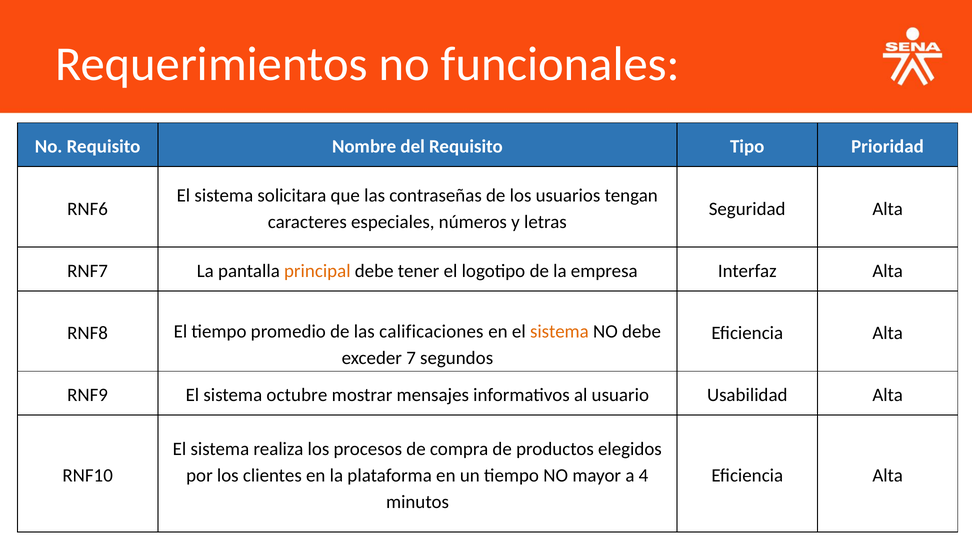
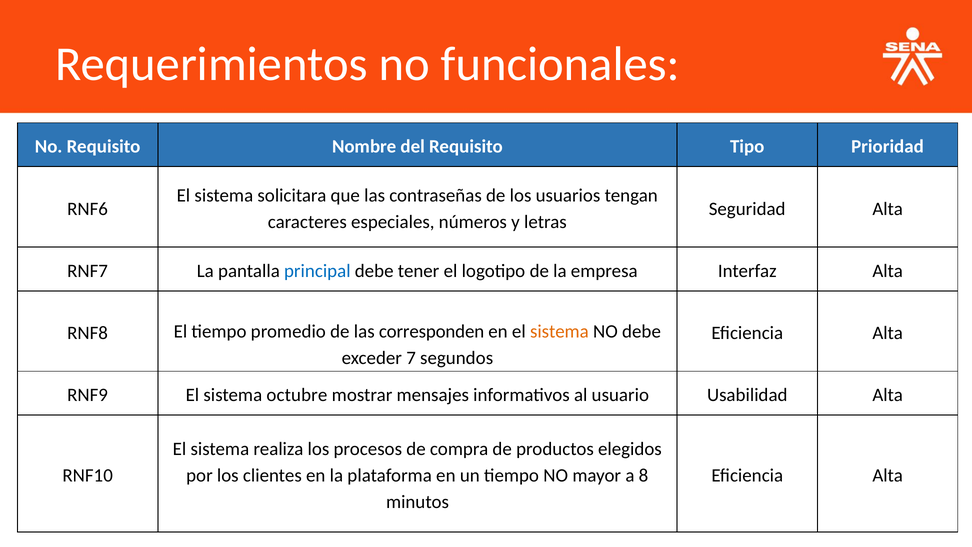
principal colour: orange -> blue (317, 271)
calificaciones: calificaciones -> corresponden (432, 331)
4: 4 -> 8 (644, 475)
